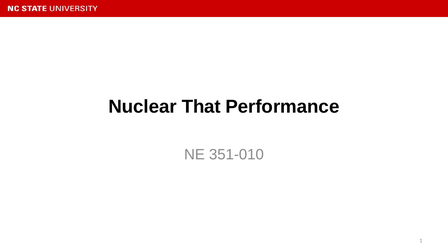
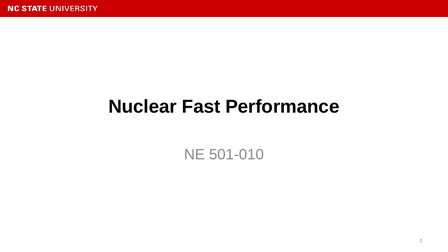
That: That -> Fast (201, 107)
351-010: 351-010 -> 501-010 (236, 154)
